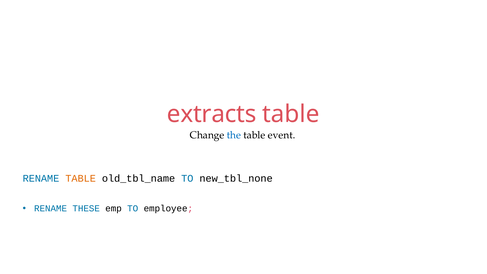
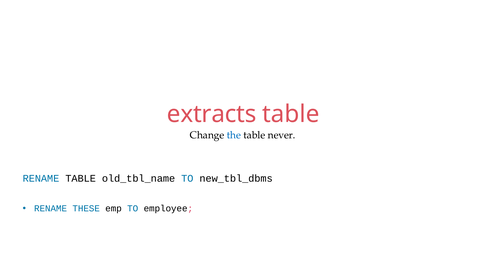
event: event -> never (282, 135)
TABLE colour: orange -> black (81, 179)
new_tbl_none: new_tbl_none -> new_tbl_dbms (236, 179)
